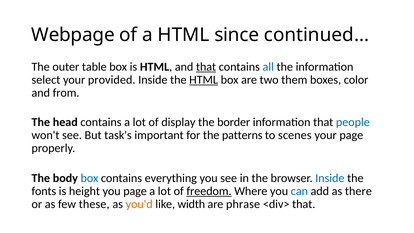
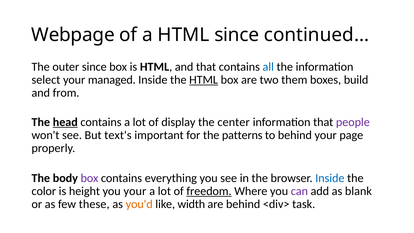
outer table: table -> since (94, 67)
that underline: present -> none (206, 67)
provided: provided -> managed (112, 80)
color: color -> build (356, 80)
head underline: none -> present (65, 122)
border: border -> center (234, 122)
people colour: blue -> purple (353, 122)
task's: task's -> text's (118, 135)
to scenes: scenes -> behind (295, 135)
box colour: blue -> purple (89, 178)
fonts: fonts -> color (44, 191)
you page: page -> your (135, 191)
can colour: blue -> purple (299, 191)
there: there -> blank (358, 191)
are phrase: phrase -> behind (243, 204)
<div> that: that -> task (304, 204)
